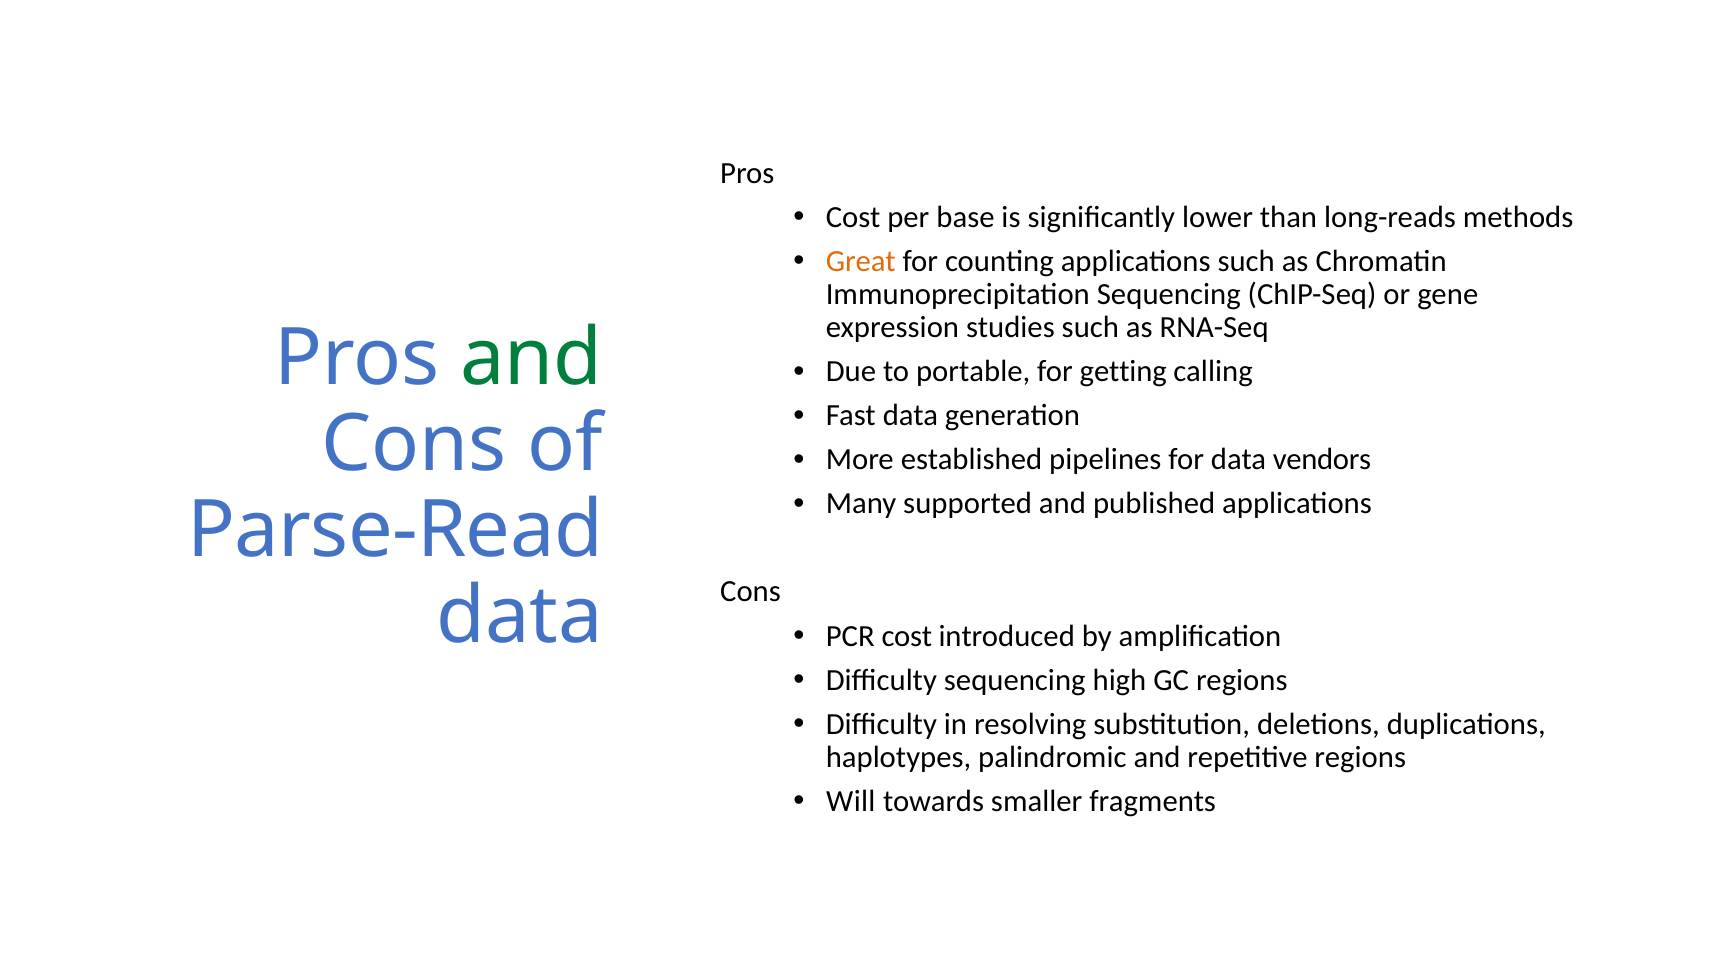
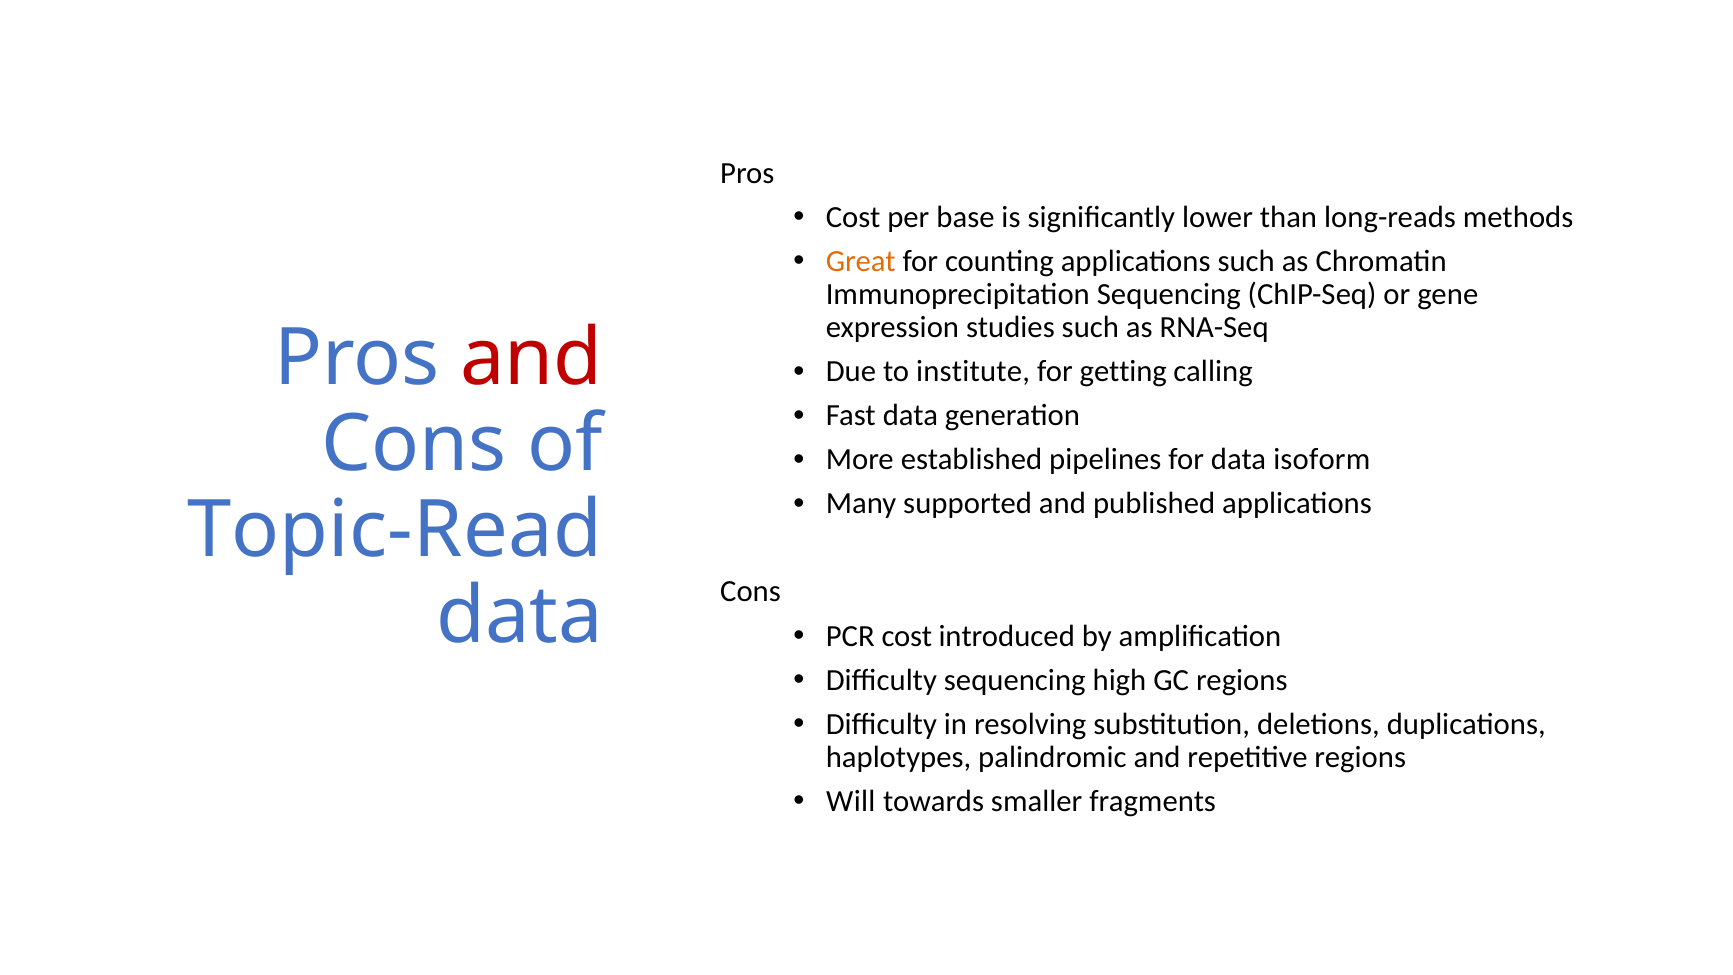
and colour: green -> red (531, 358)
portable: portable -> institute (973, 372)
vendors: vendors -> isoform (1322, 460)
Parse-Read: Parse-Read -> Topic-Read (395, 530)
